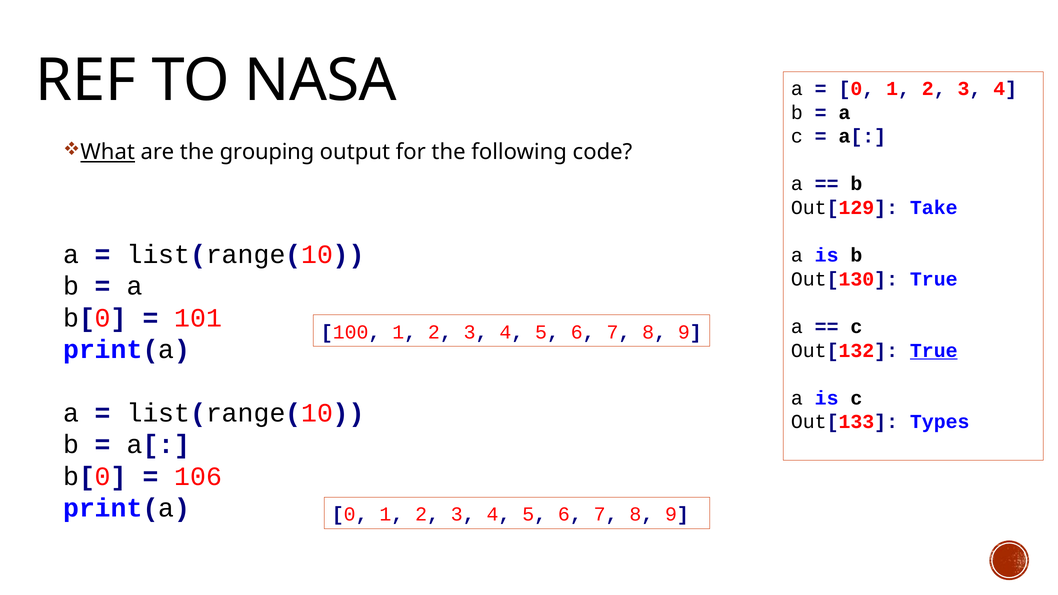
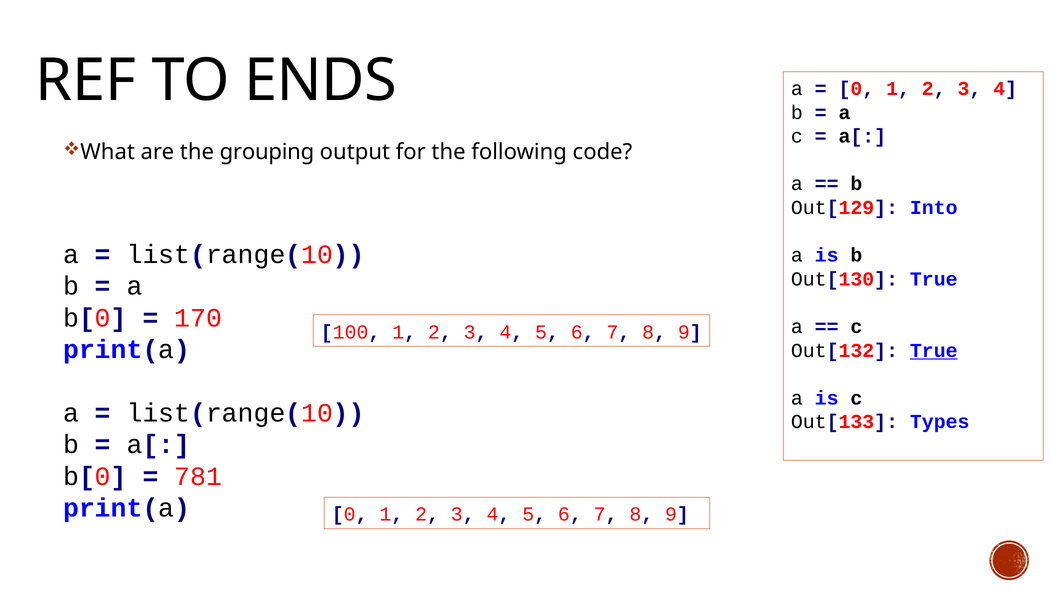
NASA: NASA -> ENDS (321, 81)
What underline: present -> none (108, 152)
Take: Take -> Into (934, 208)
101: 101 -> 170 (198, 318)
106: 106 -> 781 (198, 477)
